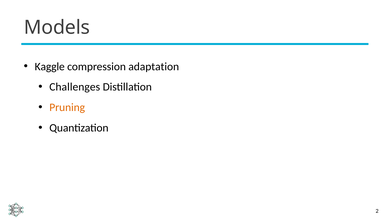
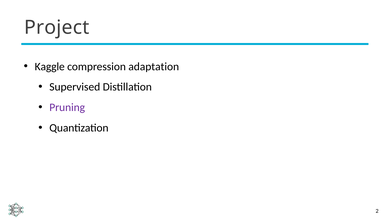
Models: Models -> Project (57, 27)
Challenges: Challenges -> Supervised (75, 87)
Pruning colour: orange -> purple (67, 108)
